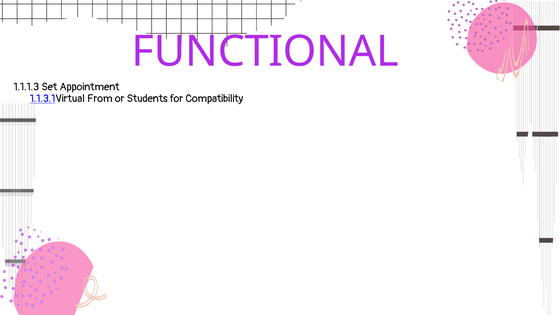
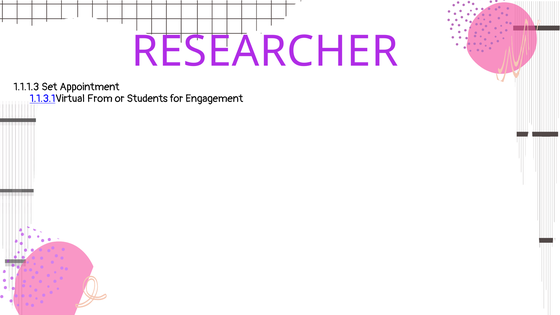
FUNCTIONAL: FUNCTIONAL -> RESEARCHER (265, 52)
Compatibility: Compatibility -> Engagement (214, 99)
